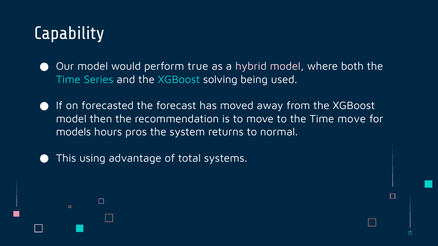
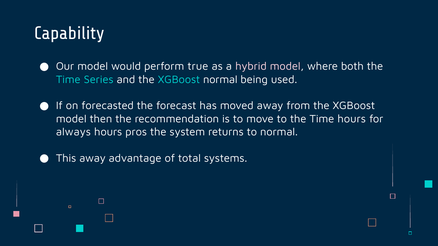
XGBoost solving: solving -> normal (220, 80)
Time move: move -> hours (352, 119)
models: models -> always (73, 132)
This using: using -> away (92, 158)
